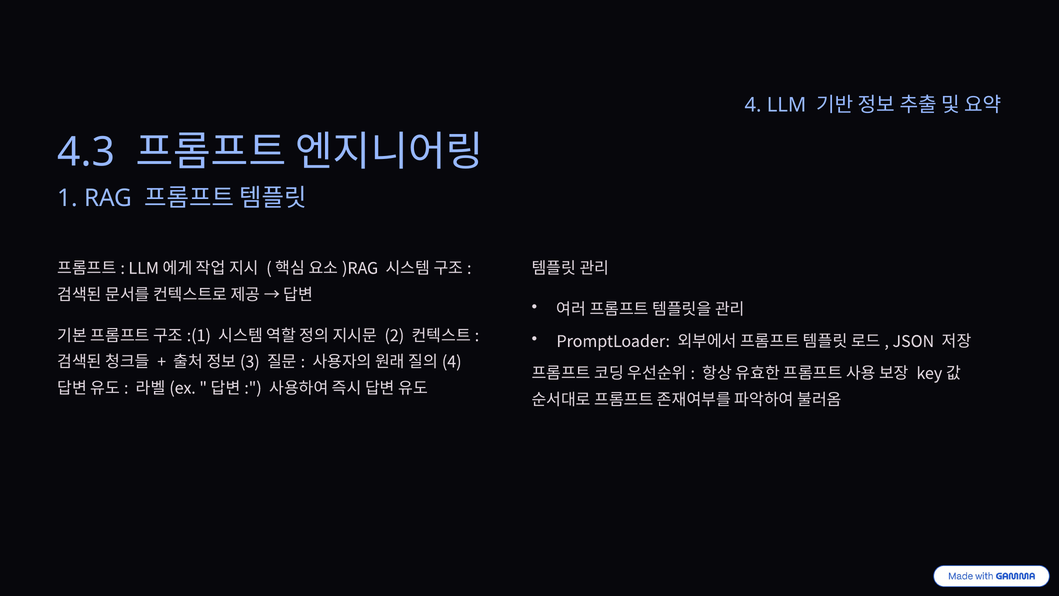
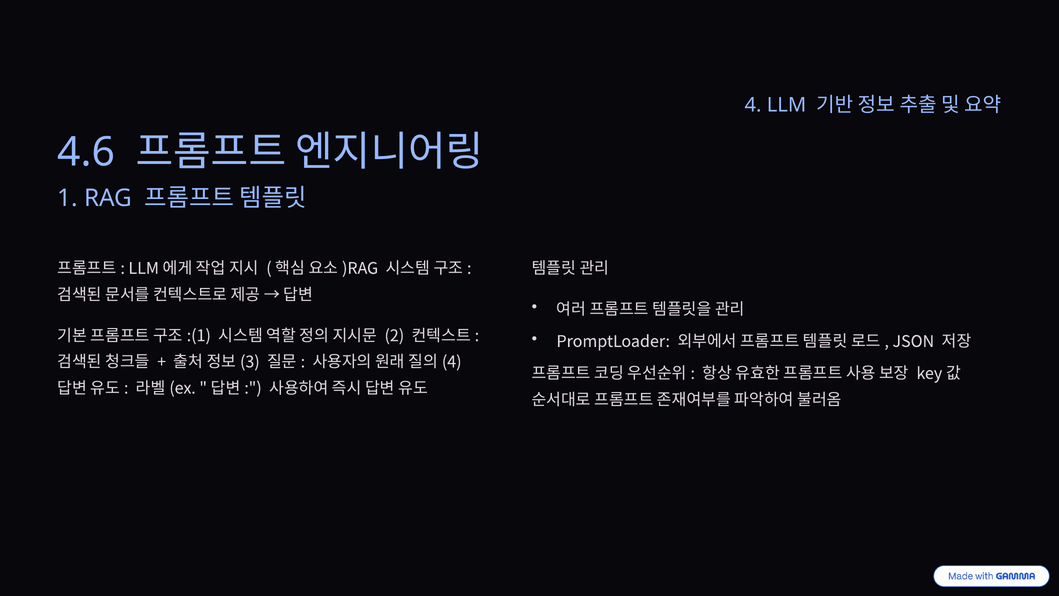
4.3: 4.3 -> 4.6 (86, 152)
